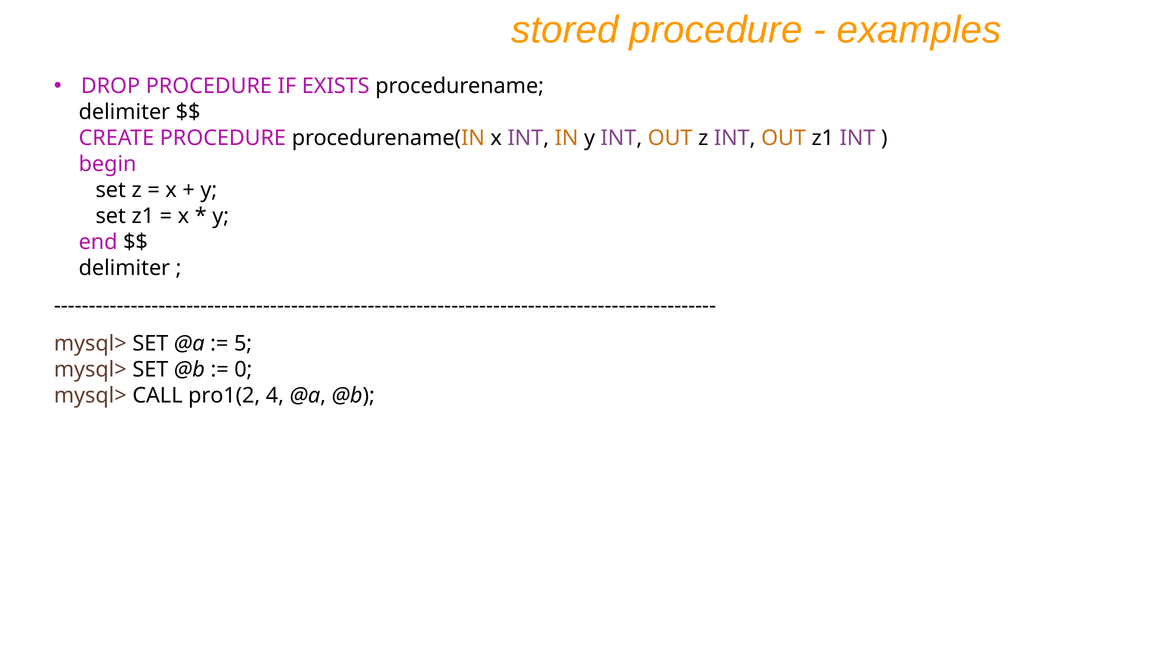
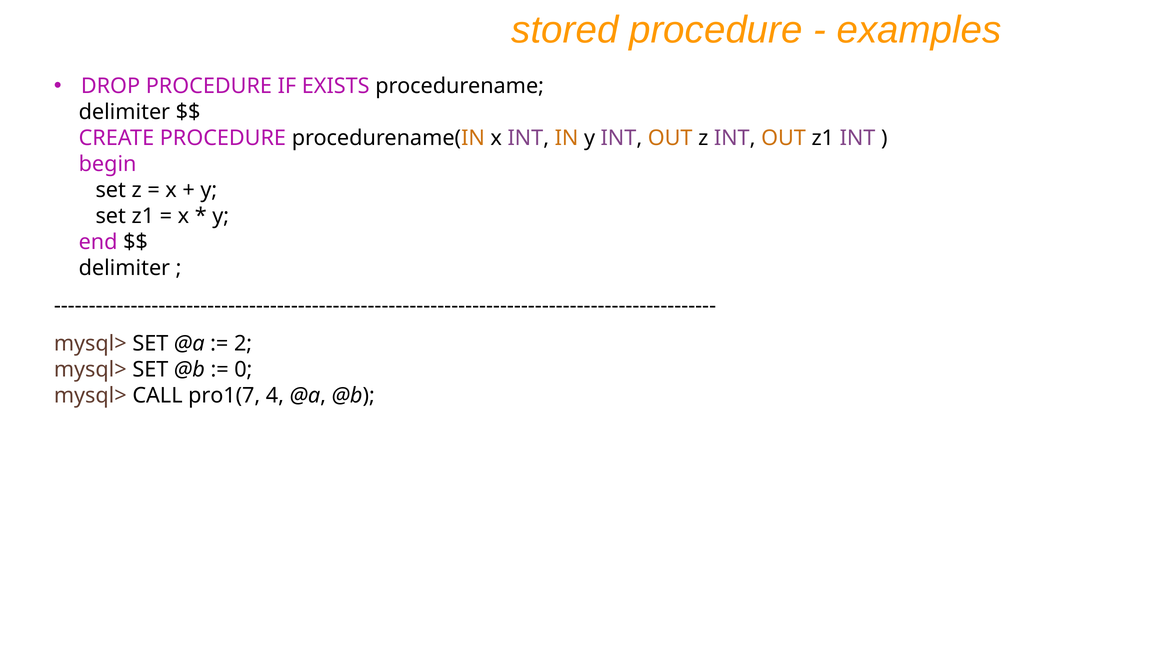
5: 5 -> 2 (243, 343)
pro1(2: pro1(2 -> pro1(7 (224, 395)
